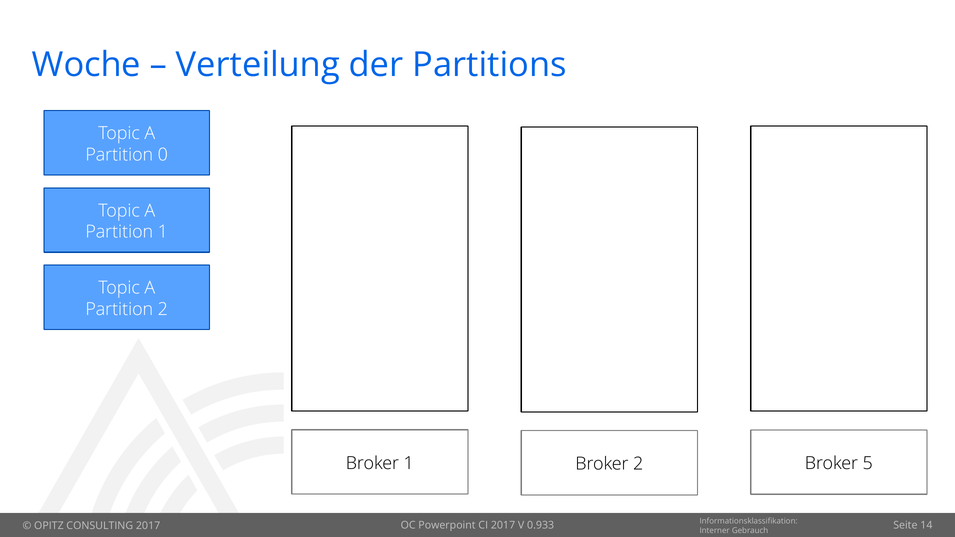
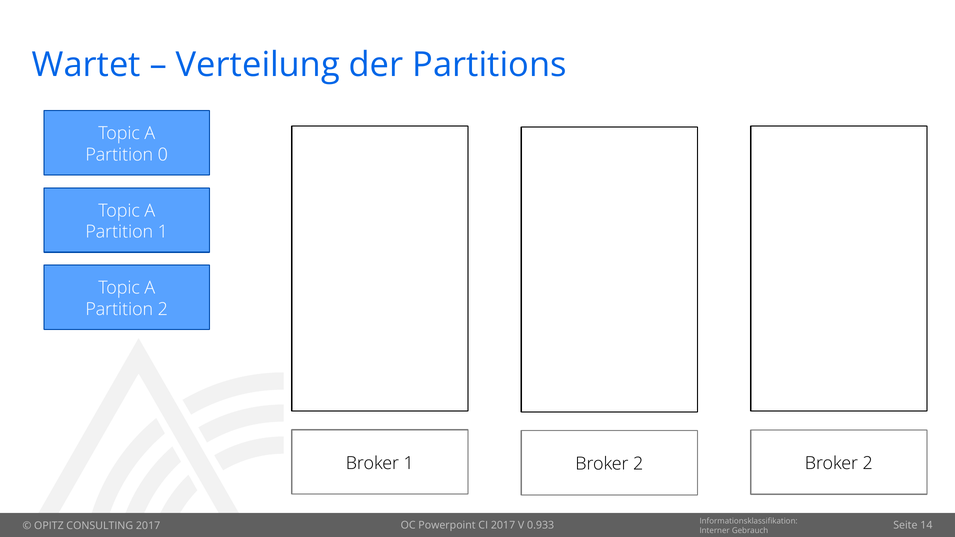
Woche: Woche -> Wartet (86, 65)
Broker 2 Broker 5: 5 -> 2 (868, 464)
